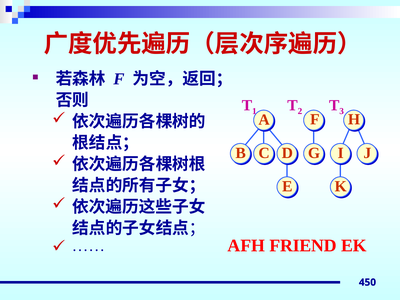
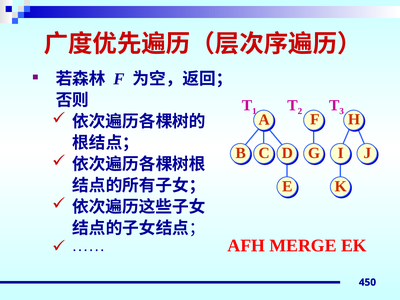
FRIEND: FRIEND -> MERGE (303, 246)
